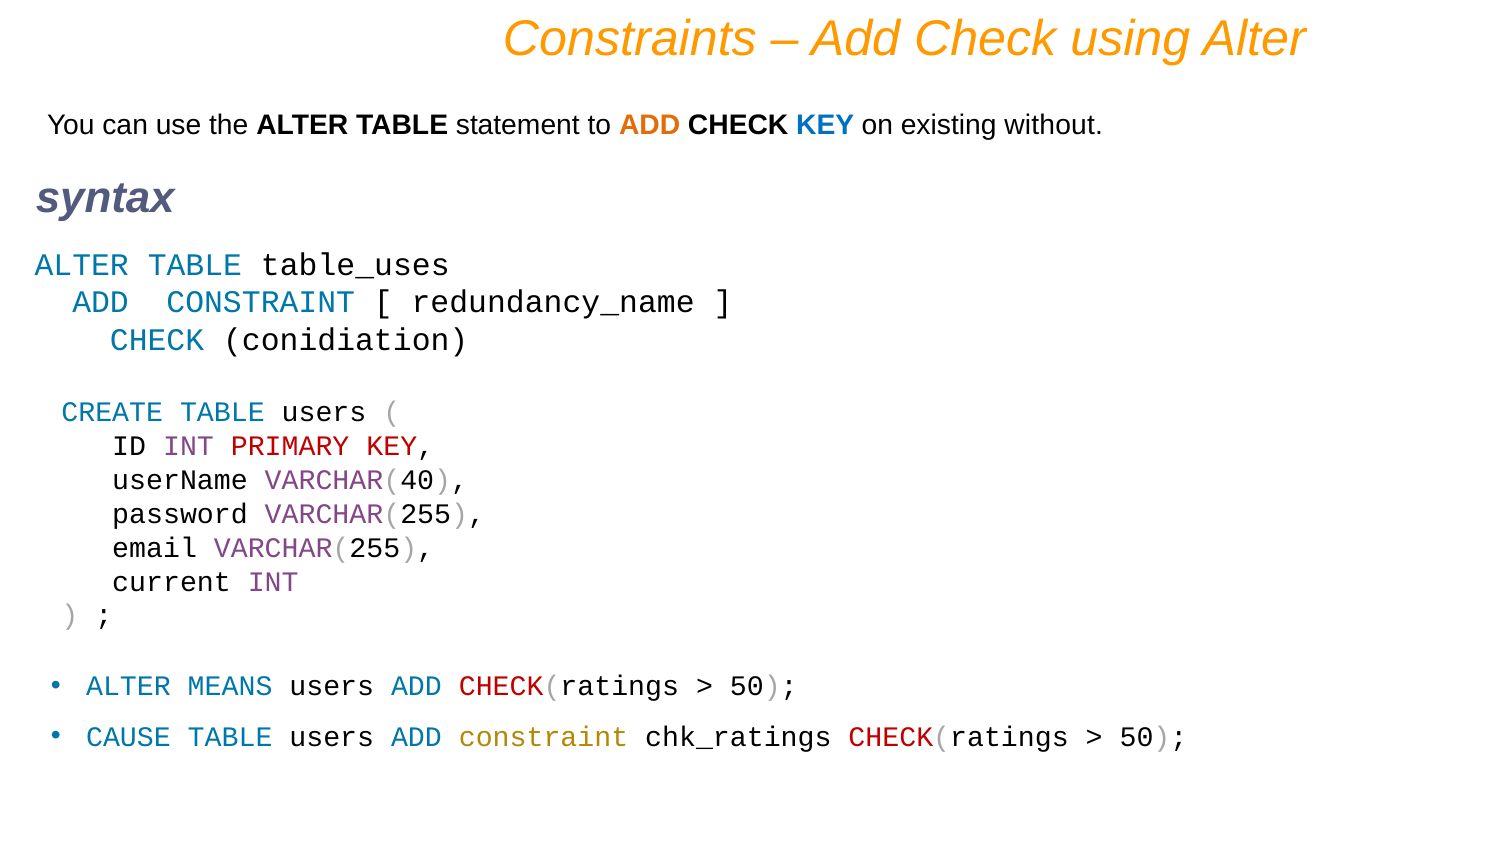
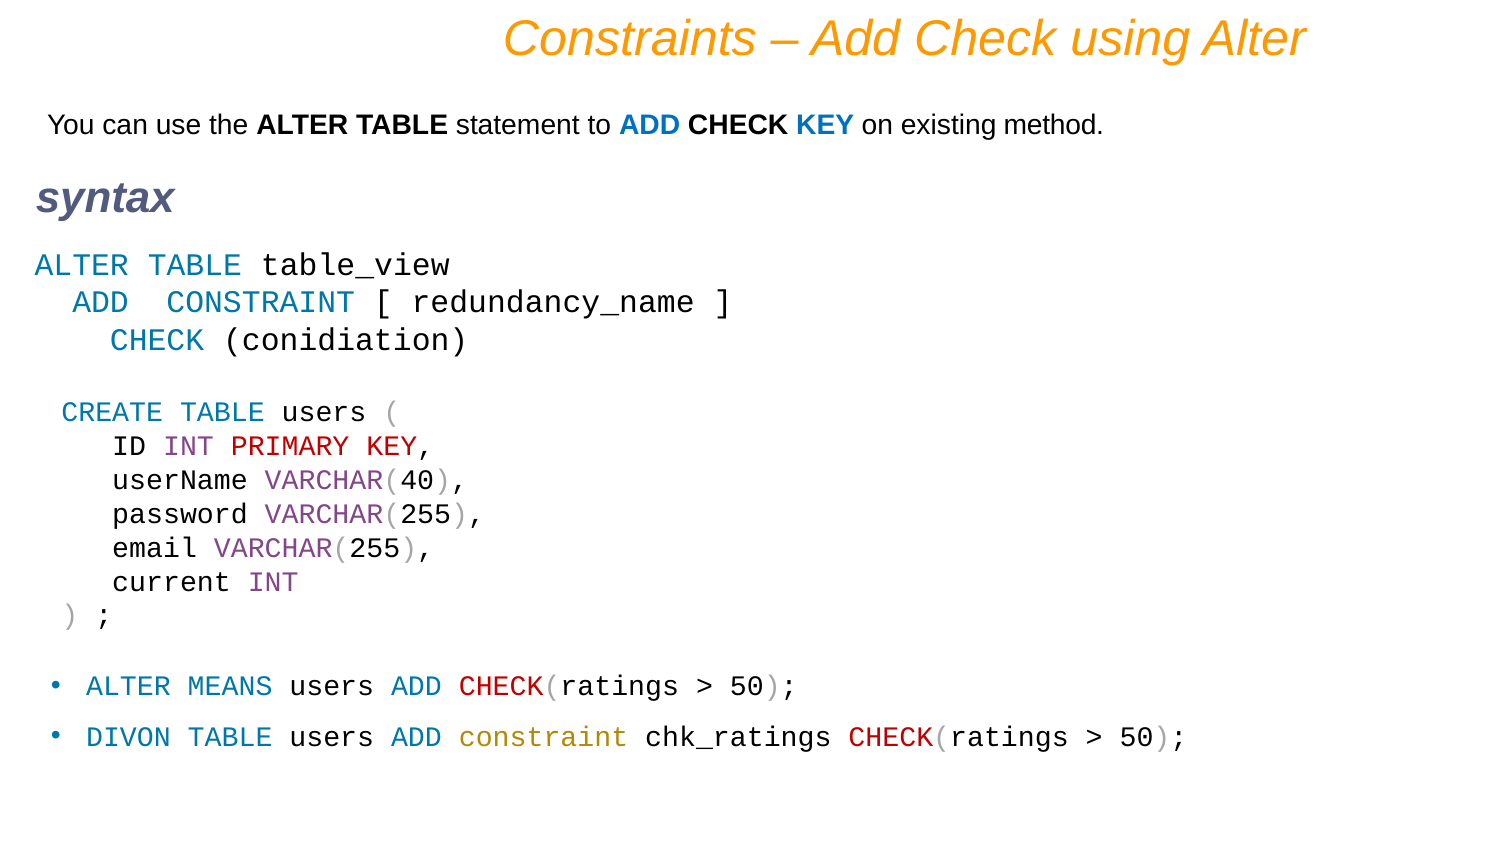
ADD colour: orange -> blue (650, 125)
without: without -> method (1054, 125)
table_uses: table_uses -> table_view (355, 265)
CAUSE: CAUSE -> DIVON (128, 737)
